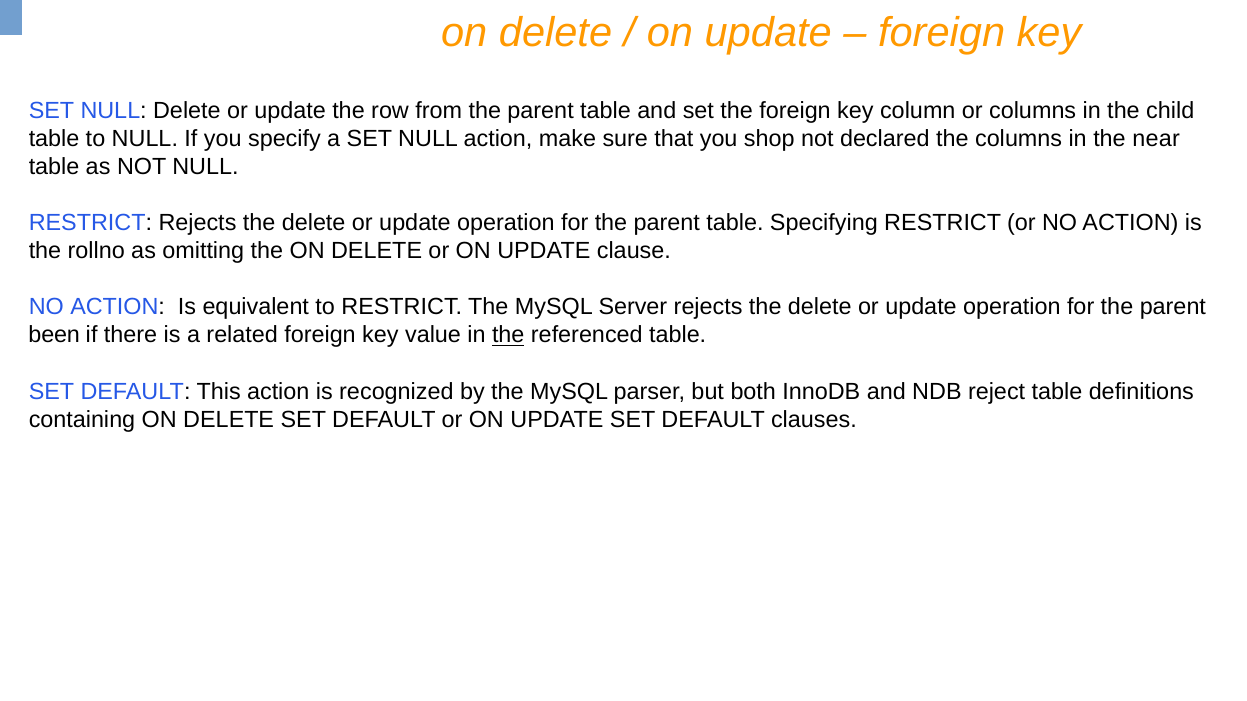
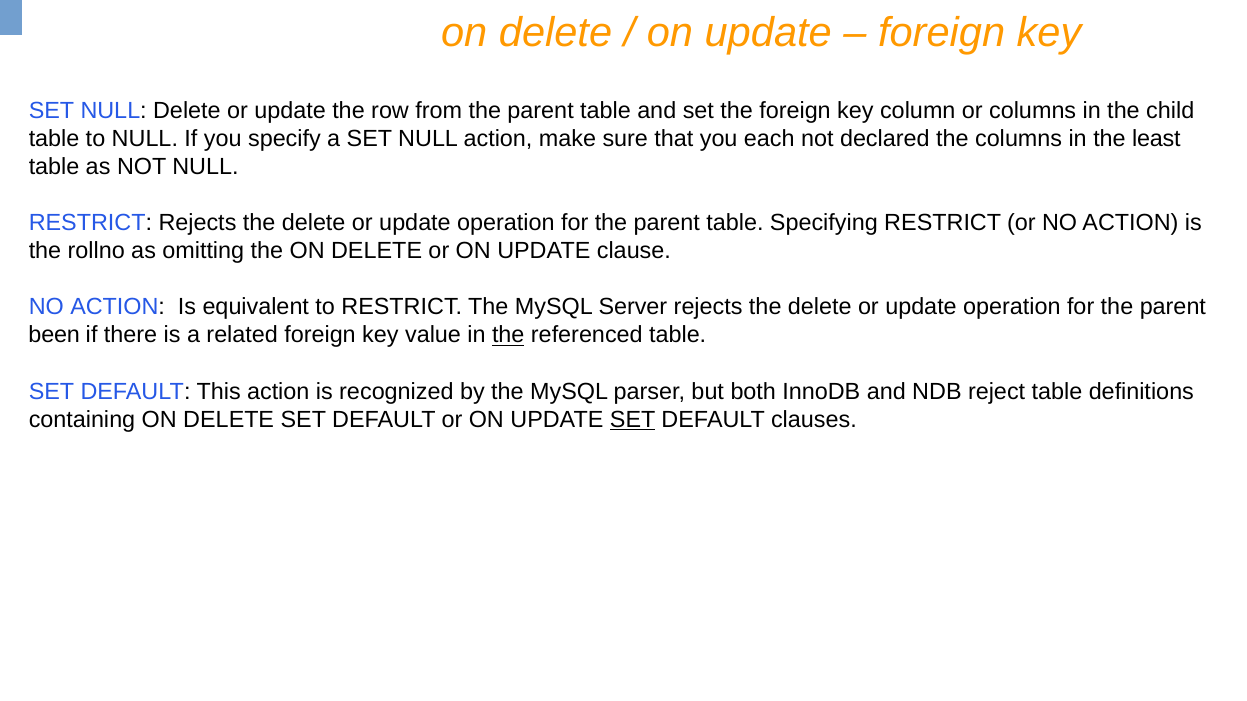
shop: shop -> each (769, 139)
near: near -> least (1156, 139)
SET underline: none -> present (633, 420)
